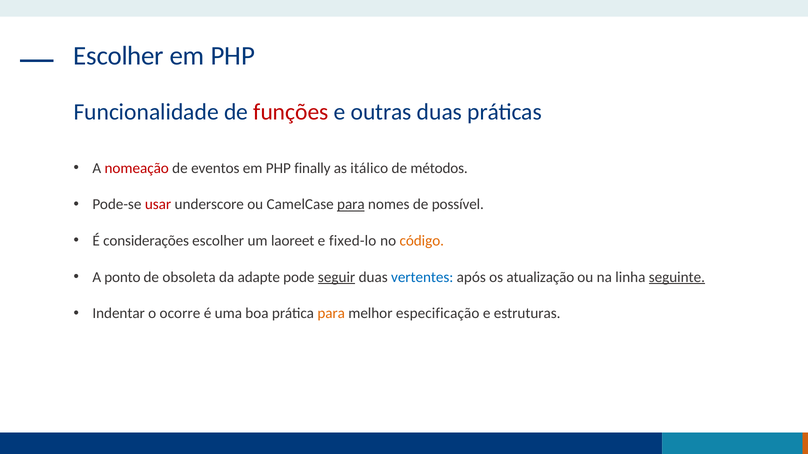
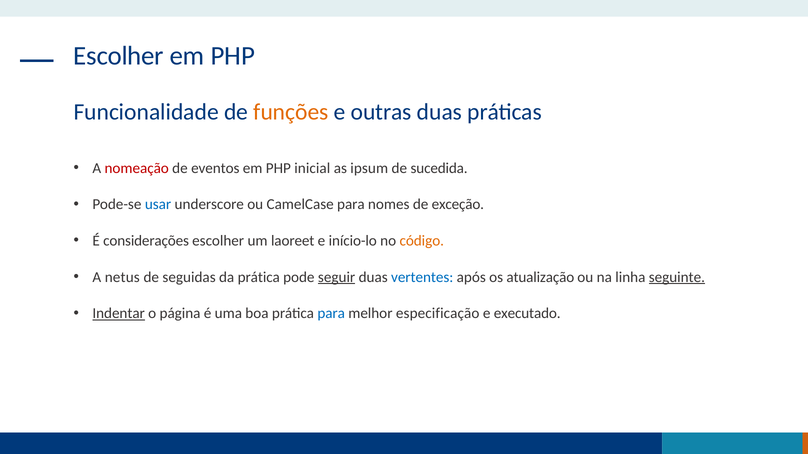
funções colour: red -> orange (291, 112)
finally: finally -> inicial (312, 168)
itálico: itálico -> ipsum (369, 168)
métodos: métodos -> sucedida (439, 168)
usar colour: red -> blue (158, 205)
para underline: present -> none (351, 205)
possível: possível -> exceção (458, 205)
fixed-lo: fixed-lo -> início-lo (353, 241)
ponto: ponto -> netus (122, 277)
obsoleta: obsoleta -> seguidas (189, 277)
da adapte: adapte -> prática (259, 277)
Indentar underline: none -> present (119, 314)
ocorre: ocorre -> página (180, 314)
para colour: orange -> blue (331, 314)
estruturas: estruturas -> executado (527, 314)
